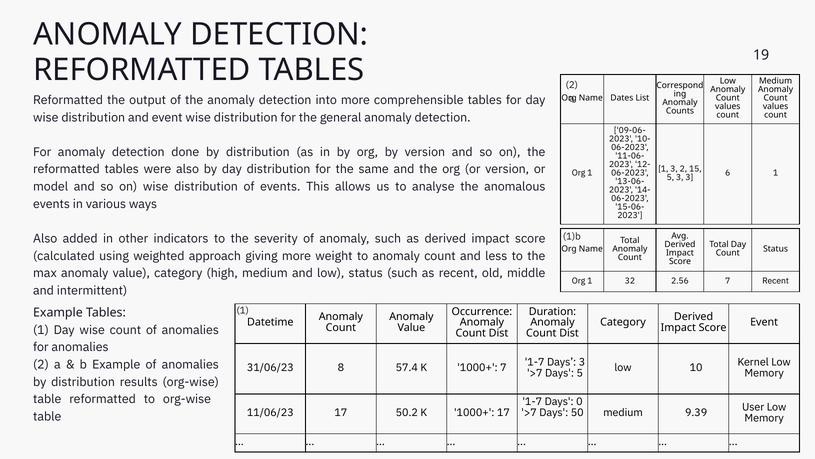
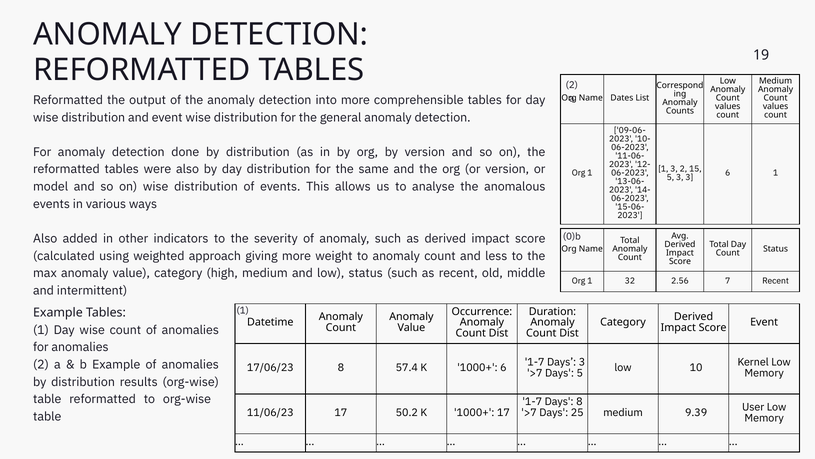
1)b: 1)b -> 0)b (572, 236)
31/06/23: 31/06/23 -> 17/06/23 (270, 367)
1000+ 7: 7 -> 6 (503, 367)
Days 0: 0 -> 8 (579, 401)
50: 50 -> 25 (577, 412)
